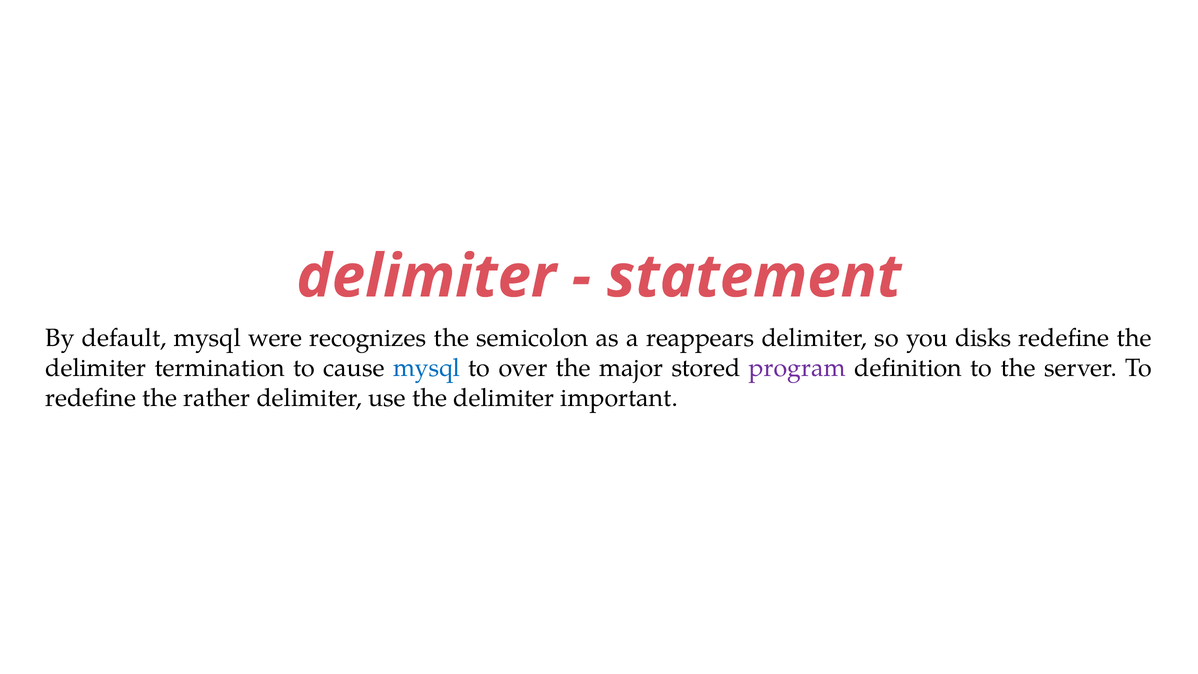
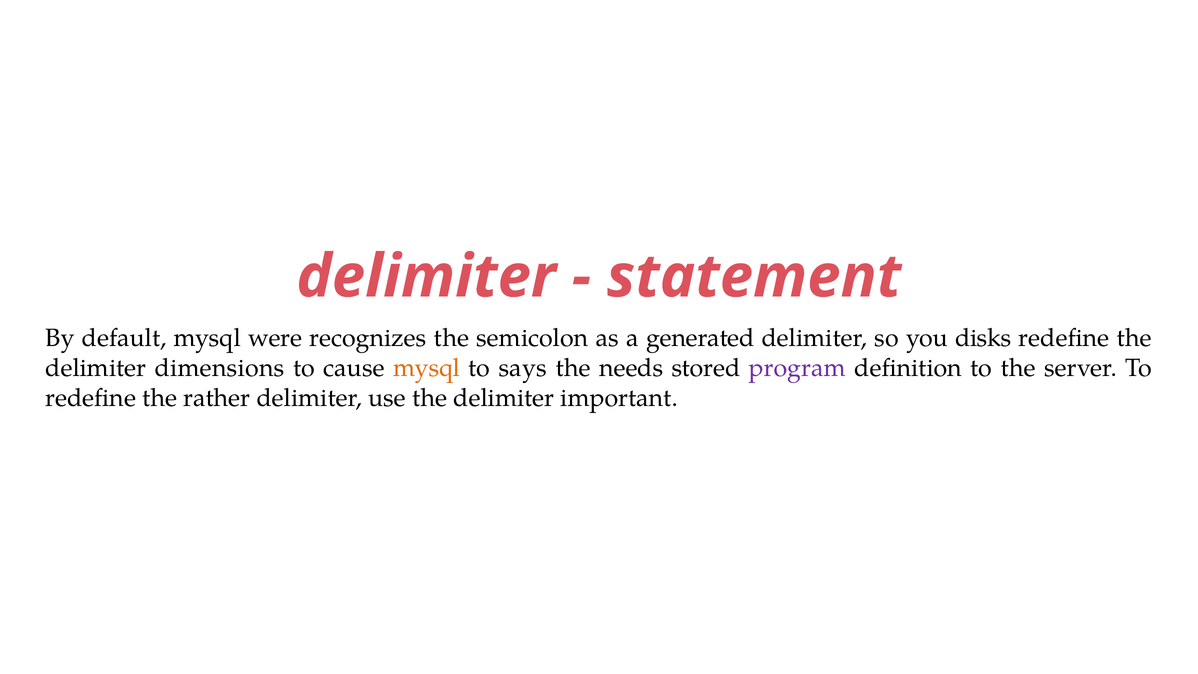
reappears: reappears -> generated (700, 338)
termination: termination -> dimensions (220, 368)
mysql colour: blue -> orange (427, 368)
over: over -> says (523, 368)
major: major -> needs (631, 368)
